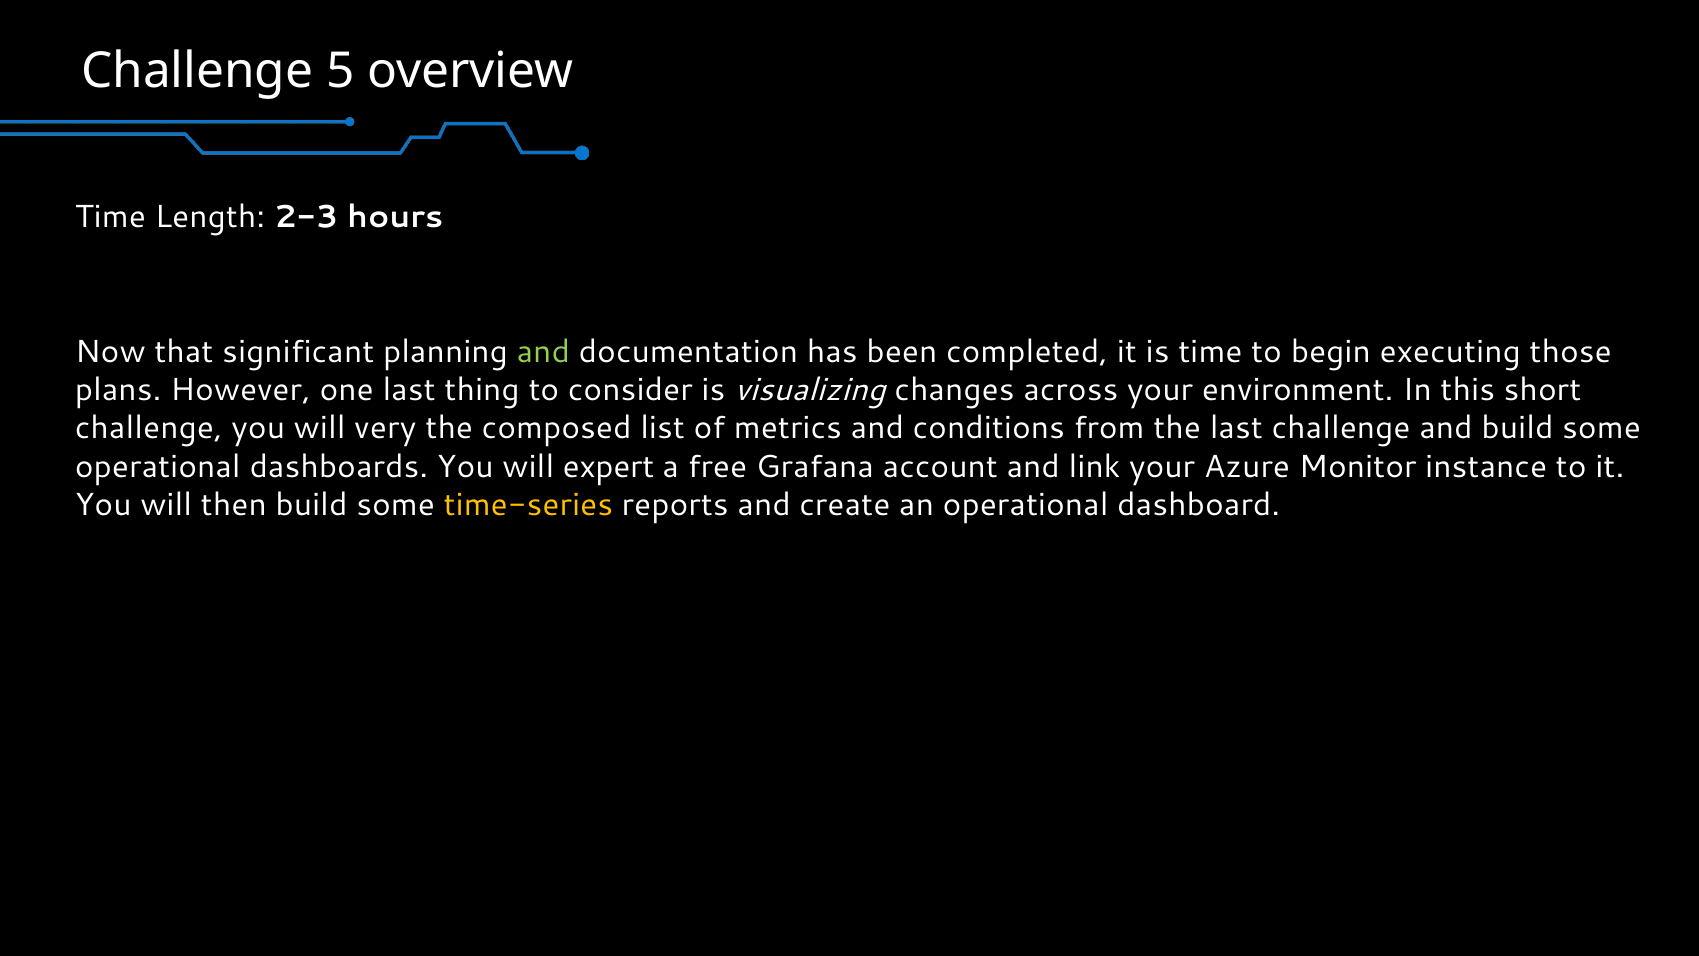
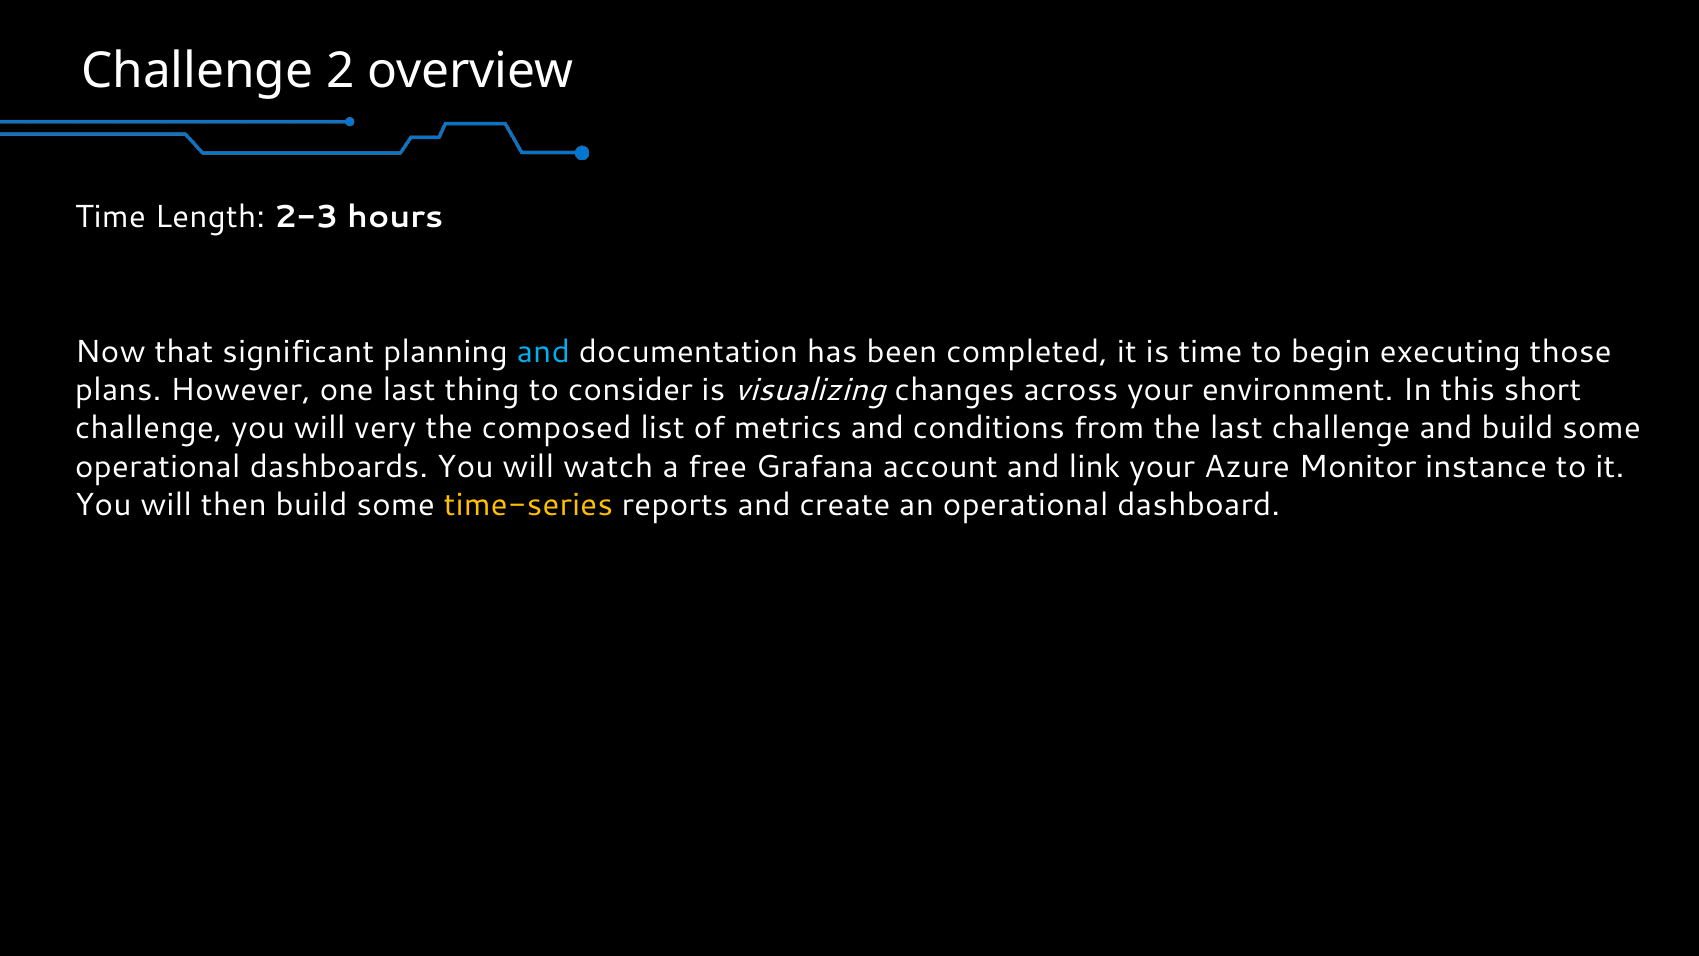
5: 5 -> 2 (340, 71)
and colour: light green -> light blue (543, 352)
expert: expert -> watch (608, 466)
